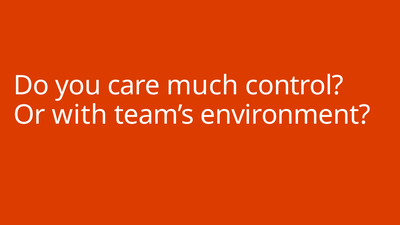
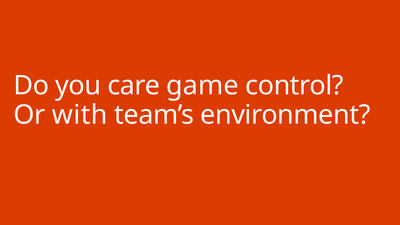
much: much -> game (203, 86)
